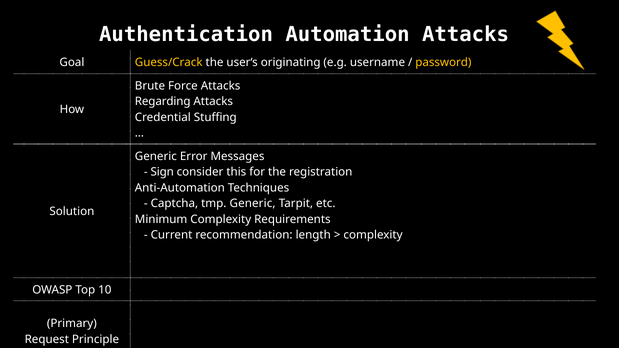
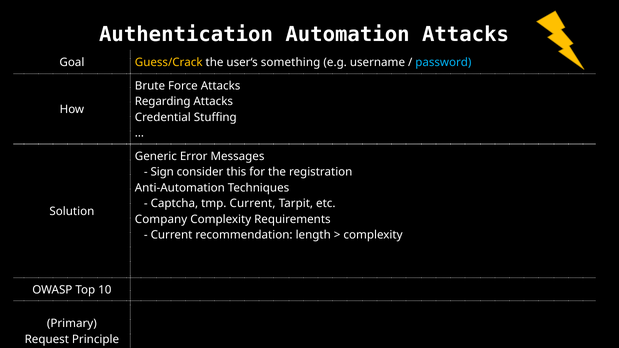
originating: originating -> something (291, 62)
password colour: yellow -> light blue (443, 62)
tmp Generic: Generic -> Current (253, 204)
Minimum: Minimum -> Company (161, 219)
